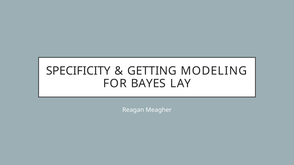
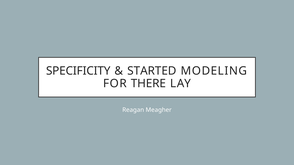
GETTING: GETTING -> STARTED (152, 71)
BAYES: BAYES -> THERE (148, 84)
